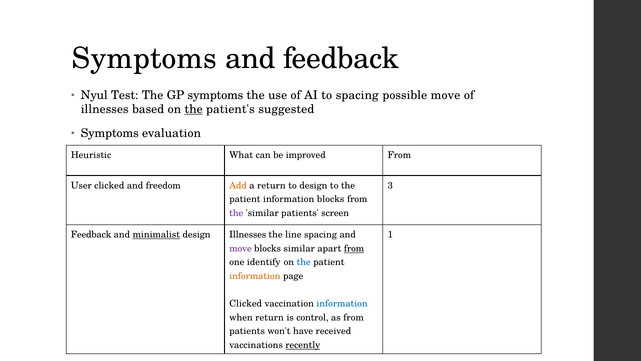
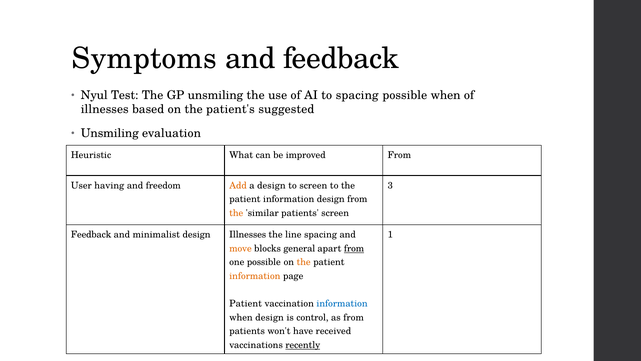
GP symptoms: symptoms -> unsmiling (215, 95)
possible move: move -> when (446, 95)
the underline: present -> none (194, 109)
Symptoms: Symptoms -> Unsmiling (110, 133)
User clicked: clicked -> having (109, 185)
a return: return -> design (271, 185)
to design: design -> screen (313, 185)
information blocks: blocks -> design (331, 199)
the colour: purple -> orange (236, 213)
minimalist underline: present -> none (156, 235)
move colour: purple -> orange (240, 248)
blocks similar: similar -> general (299, 248)
one identify: identify -> possible (264, 262)
the colour: blue -> orange (304, 262)
Clicked: Clicked -> Patient (246, 303)
when return: return -> design (270, 317)
